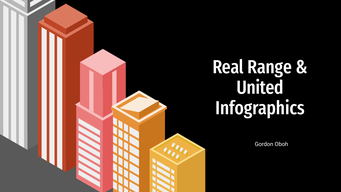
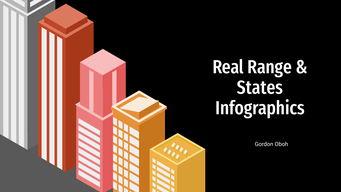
United: United -> States (260, 88)
